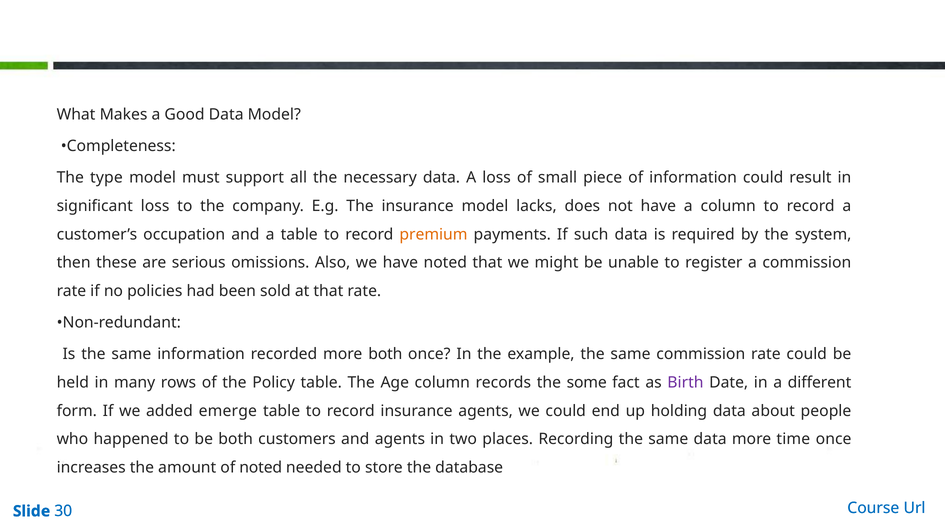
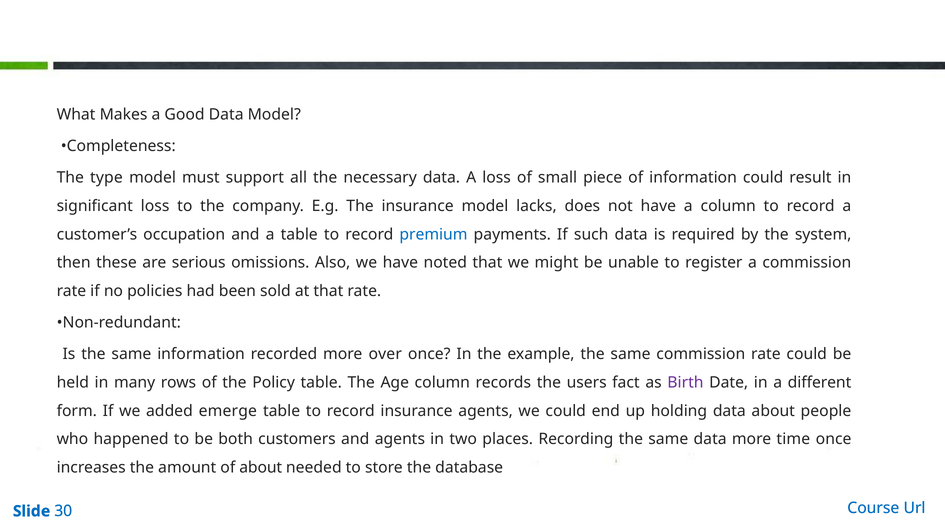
premium colour: orange -> blue (433, 234)
more both: both -> over (385, 354)
some: some -> users (587, 382)
of noted: noted -> about (261, 467)
